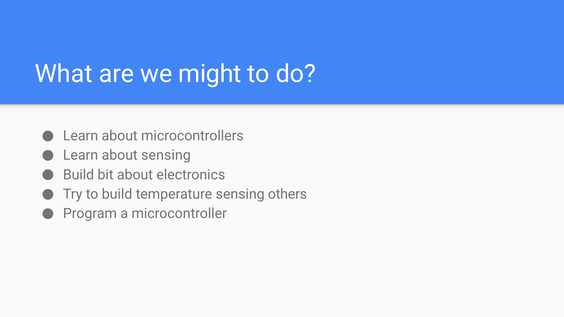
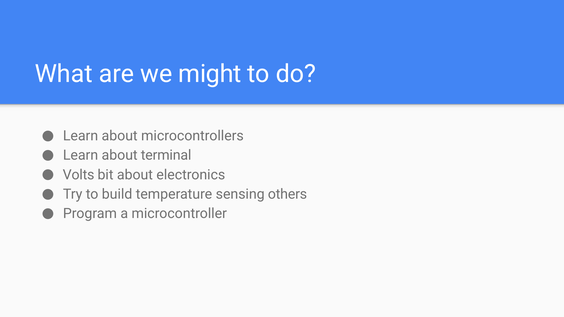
about sensing: sensing -> terminal (166, 155)
Build: Build -> Volts (79, 175)
